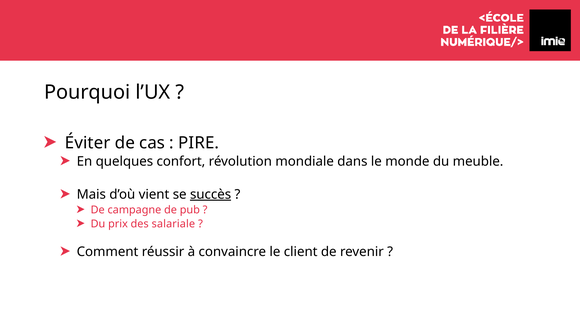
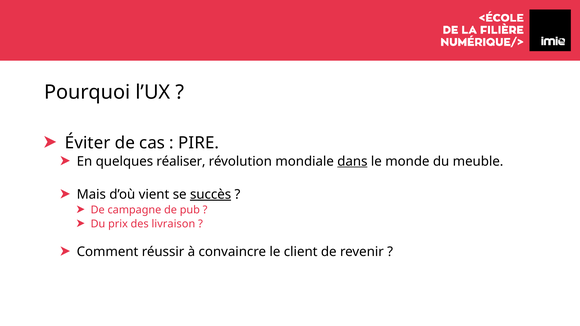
confort: confort -> réaliser (181, 161)
dans underline: none -> present (352, 161)
salariale: salariale -> livraison (173, 224)
